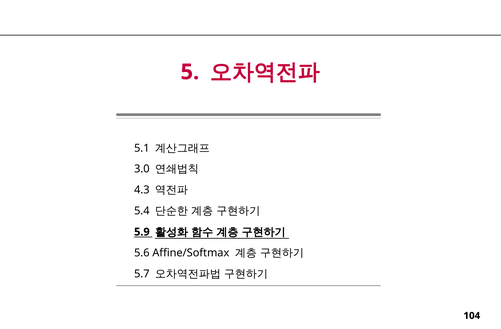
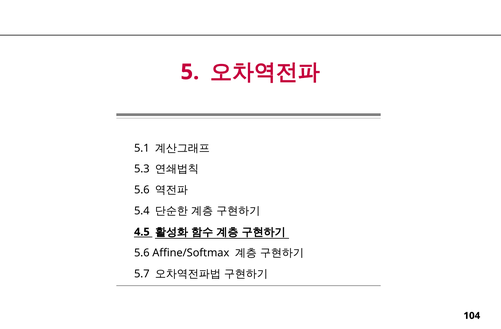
3.0: 3.0 -> 5.3 (142, 169)
4.3: 4.3 -> 5.6 (142, 190)
5.9: 5.9 -> 4.5 (142, 232)
